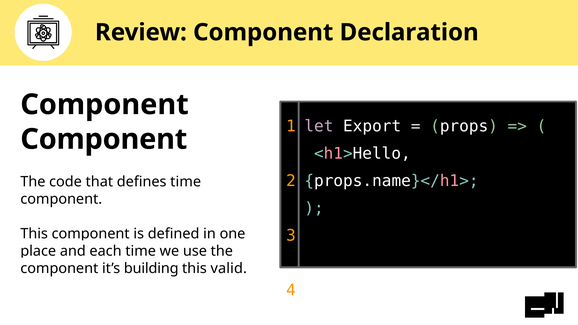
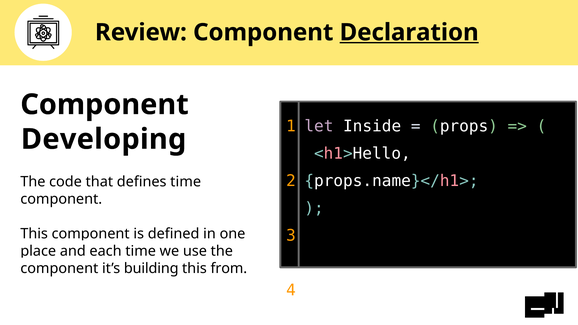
Declaration underline: none -> present (409, 32)
Export: Export -> Inside (372, 126)
Component: Component -> Developing (104, 139)
valid: valid -> from (229, 268)
